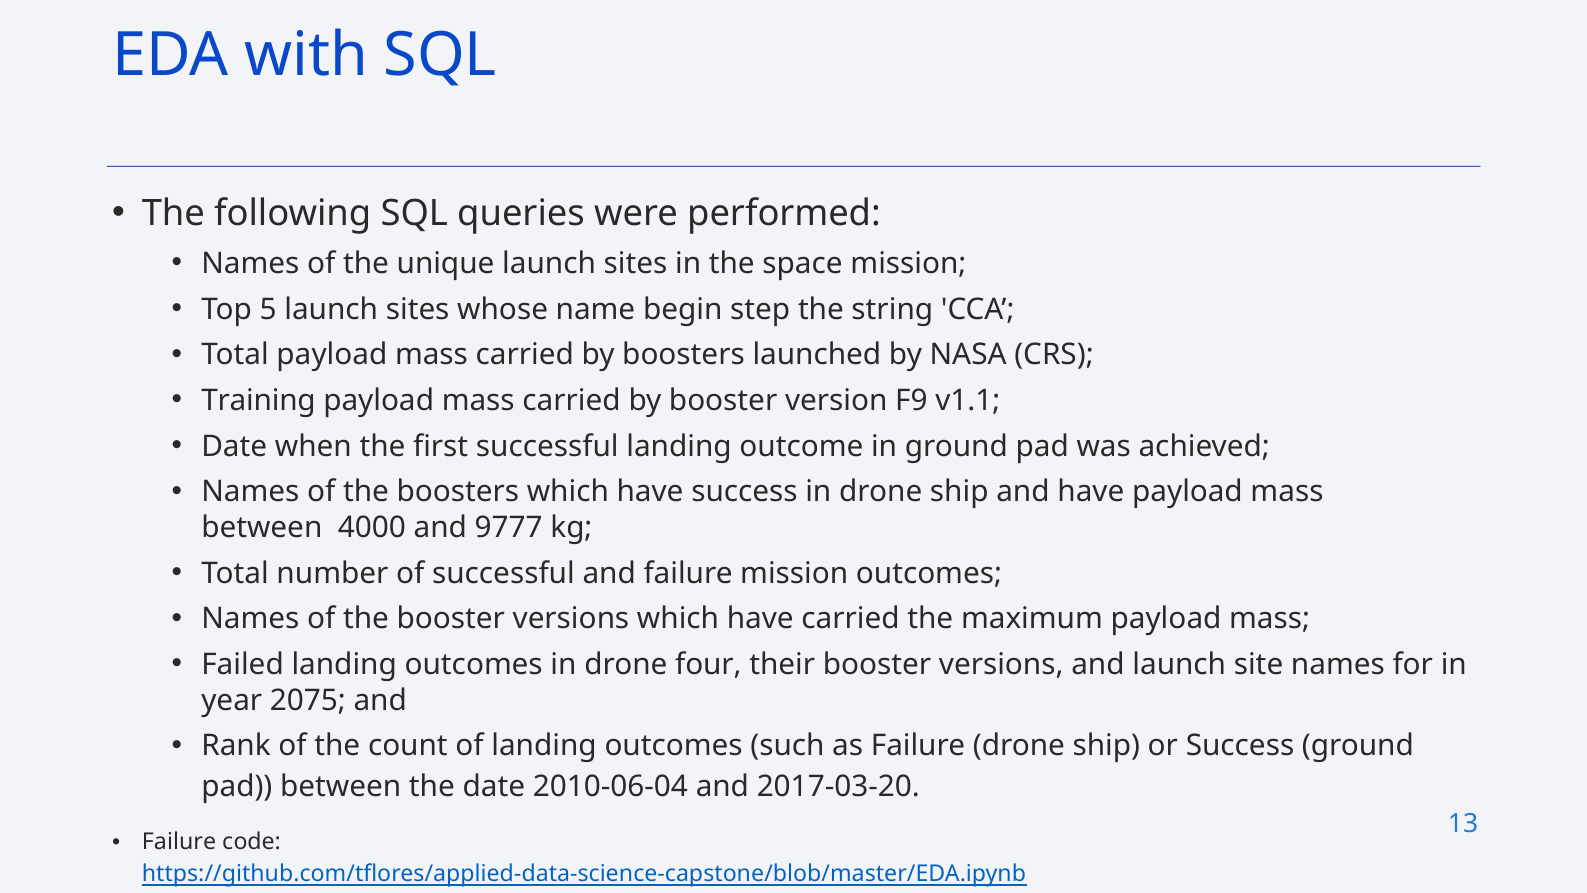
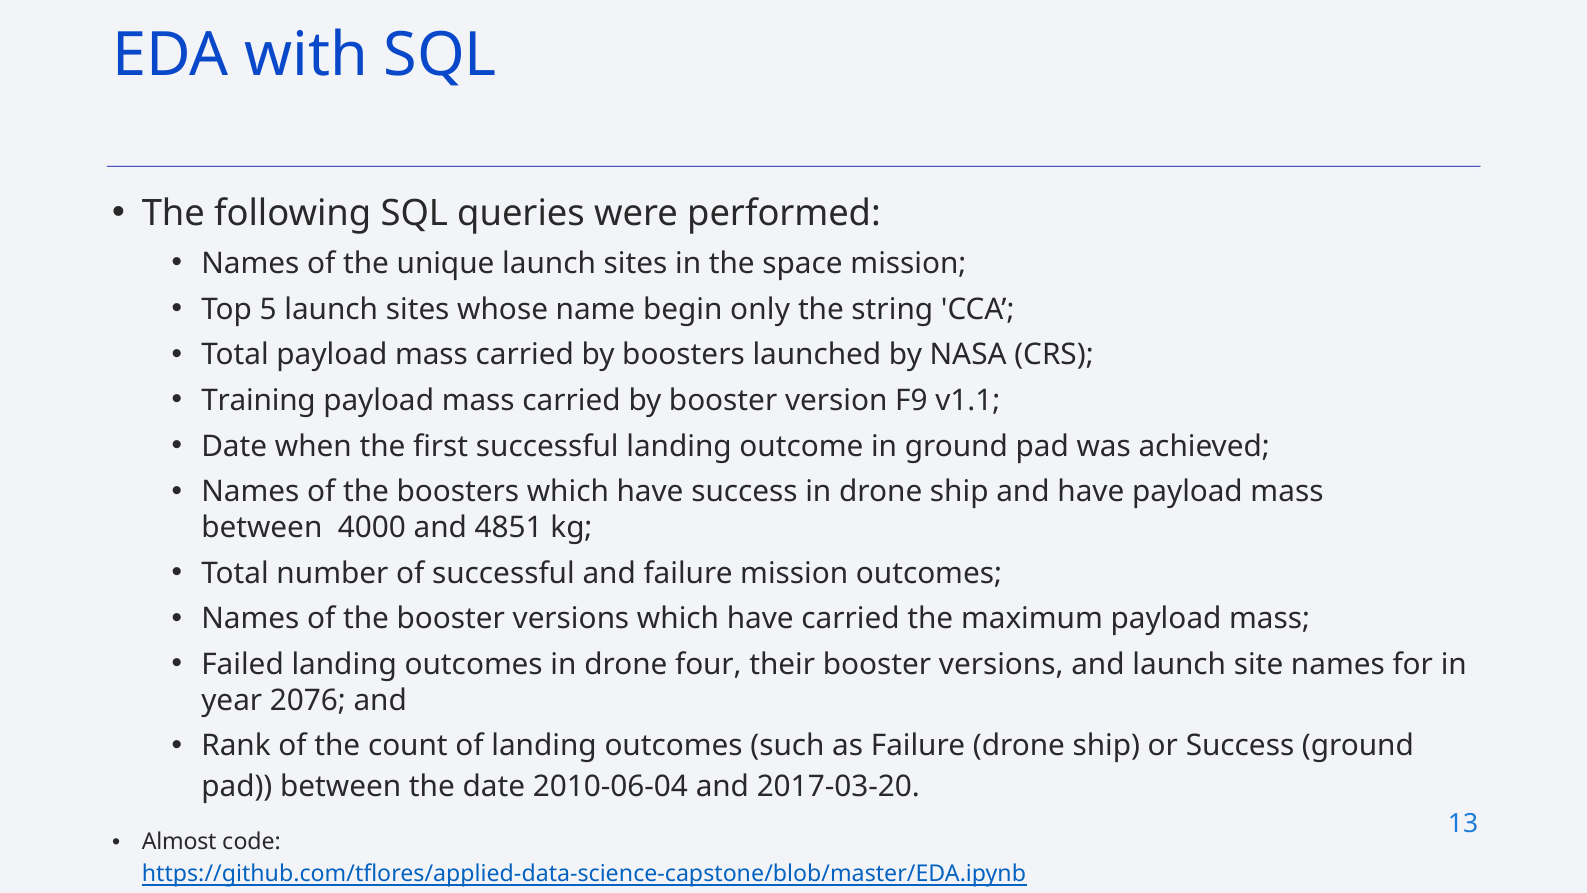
step: step -> only (760, 309)
9777: 9777 -> 4851 (509, 528)
2075: 2075 -> 2076 (308, 700)
Failure: Failure -> Almost (179, 841)
